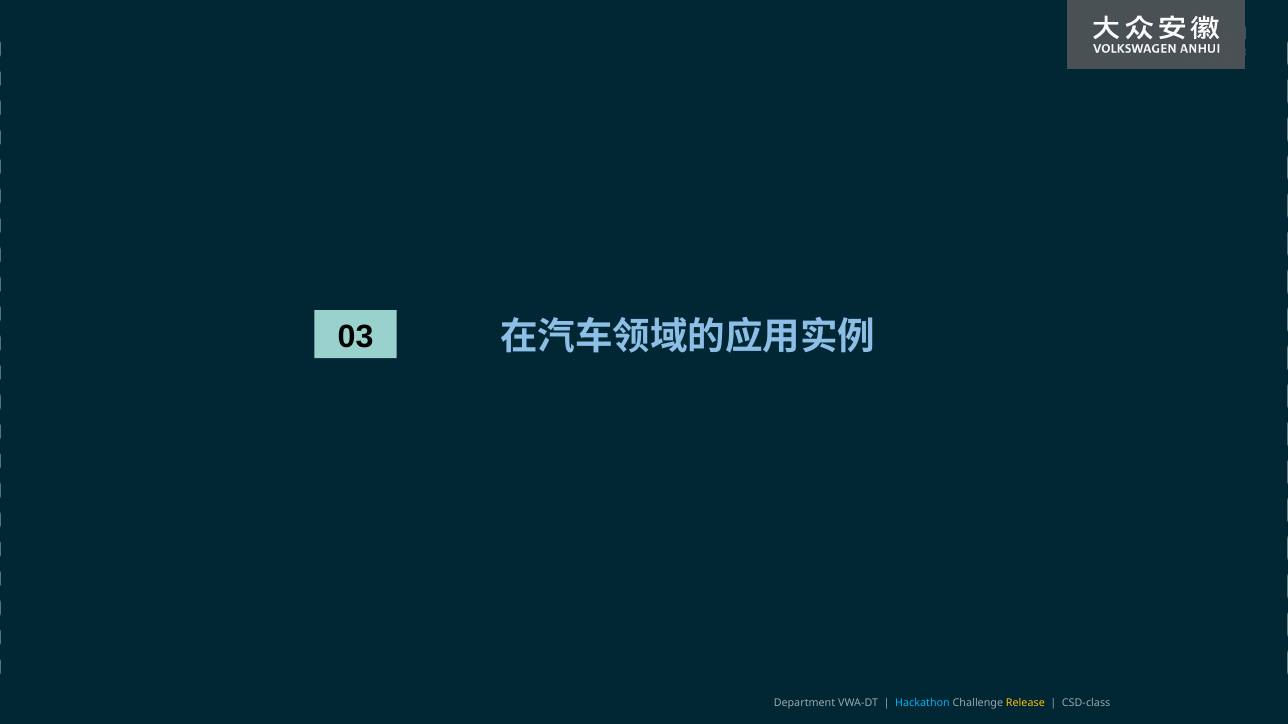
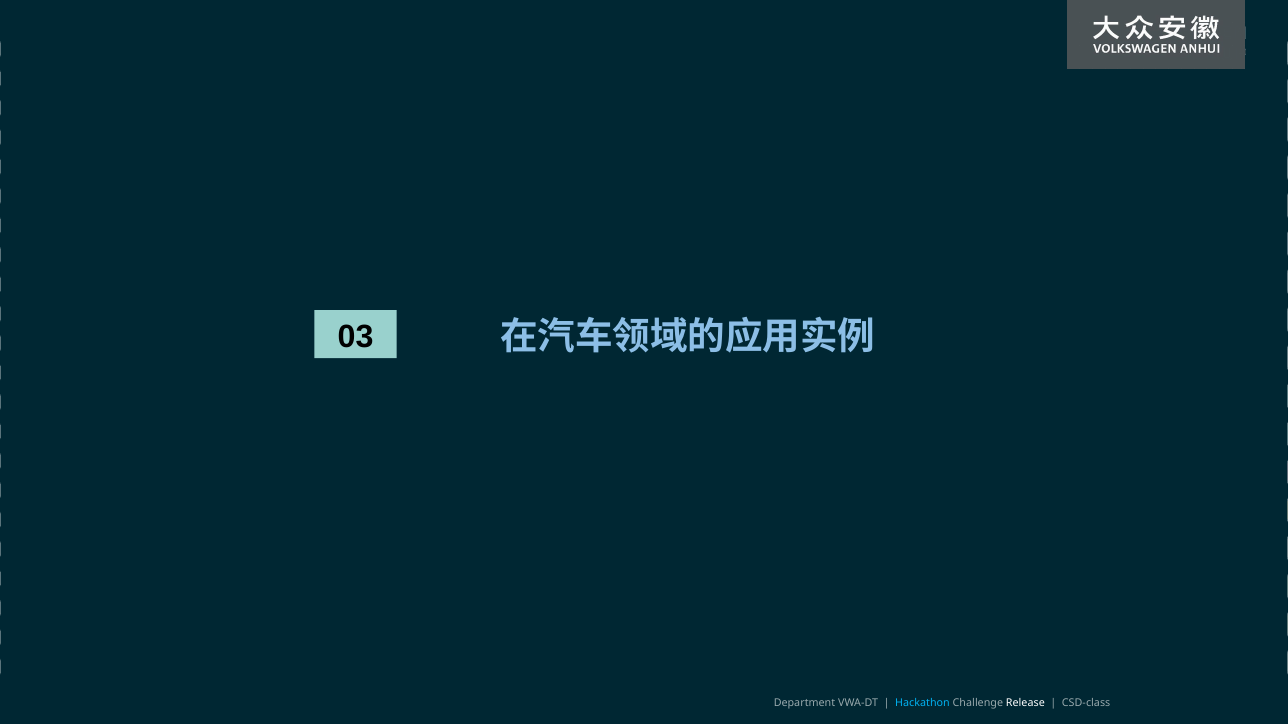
Release colour: yellow -> white (1025, 703)
